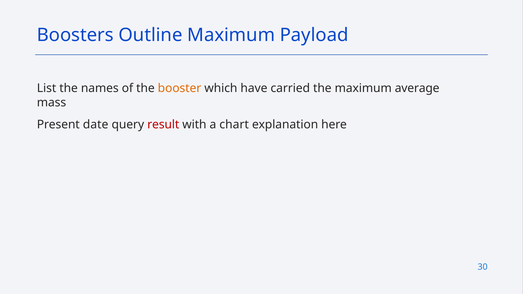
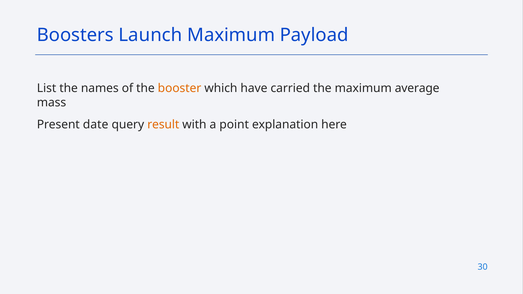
Outline: Outline -> Launch (150, 35)
result colour: red -> orange (163, 125)
chart: chart -> point (234, 125)
